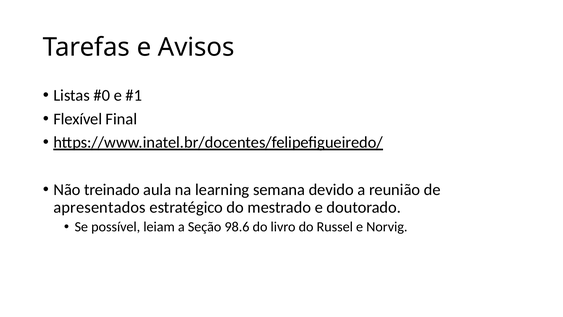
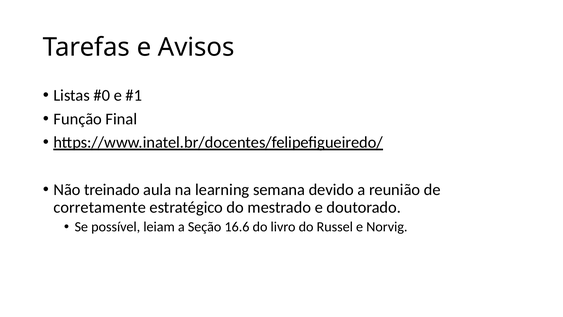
Flexível: Flexível -> Função (78, 119)
apresentados: apresentados -> corretamente (100, 207)
98.6: 98.6 -> 16.6 (237, 227)
